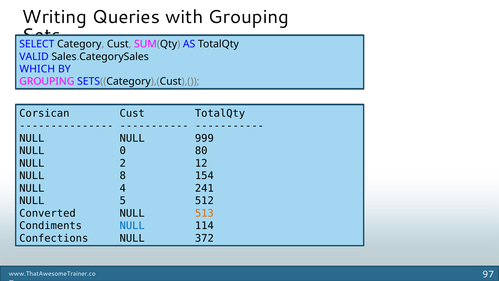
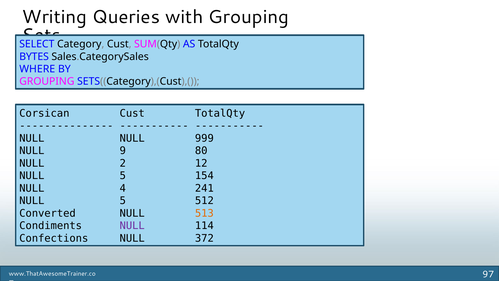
VALID: VALID -> BYTES (34, 57)
WHICH: WHICH -> WHERE (37, 69)
0: 0 -> 9 (123, 151)
8: 8 -> 5 (123, 176)
NULL colour: blue -> purple (132, 226)
